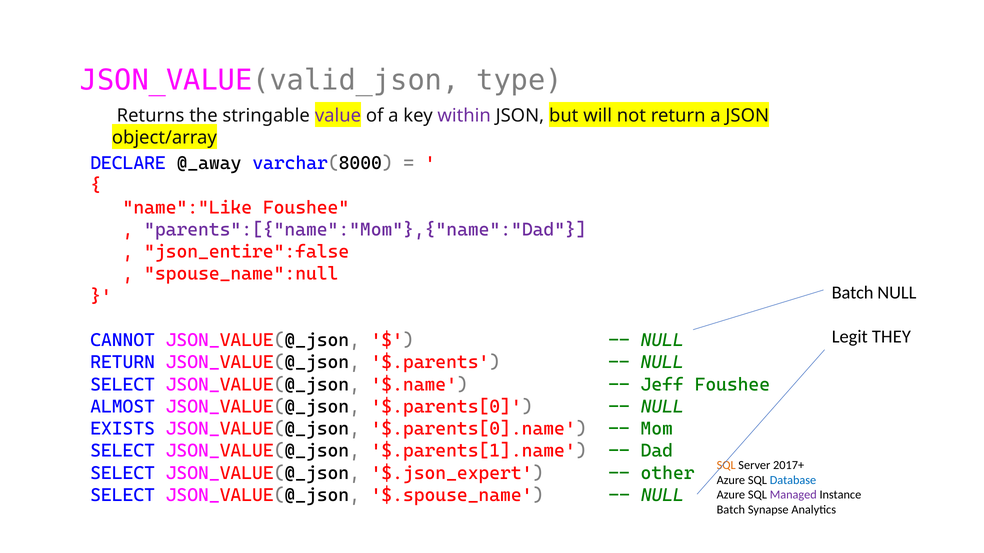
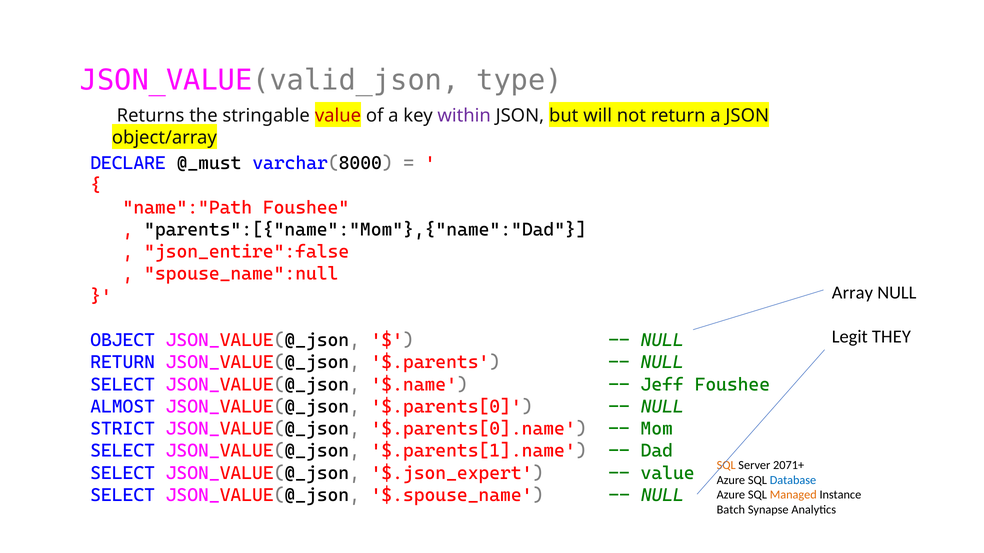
value colour: purple -> red (338, 116)
@_away: @_away -> @_must (209, 163)
name":"Like: name":"Like -> name":"Path (187, 208)
parents":[{"name":"Mom"},{"name":"Dad colour: purple -> black (365, 230)
Batch: Batch -> Array (852, 293)
CANNOT: CANNOT -> OBJECT (123, 341)
EXISTS: EXISTS -> STRICT (123, 429)
2017+: 2017+ -> 2071+ (789, 466)
other: other -> value (668, 473)
Managed colour: purple -> orange (793, 495)
